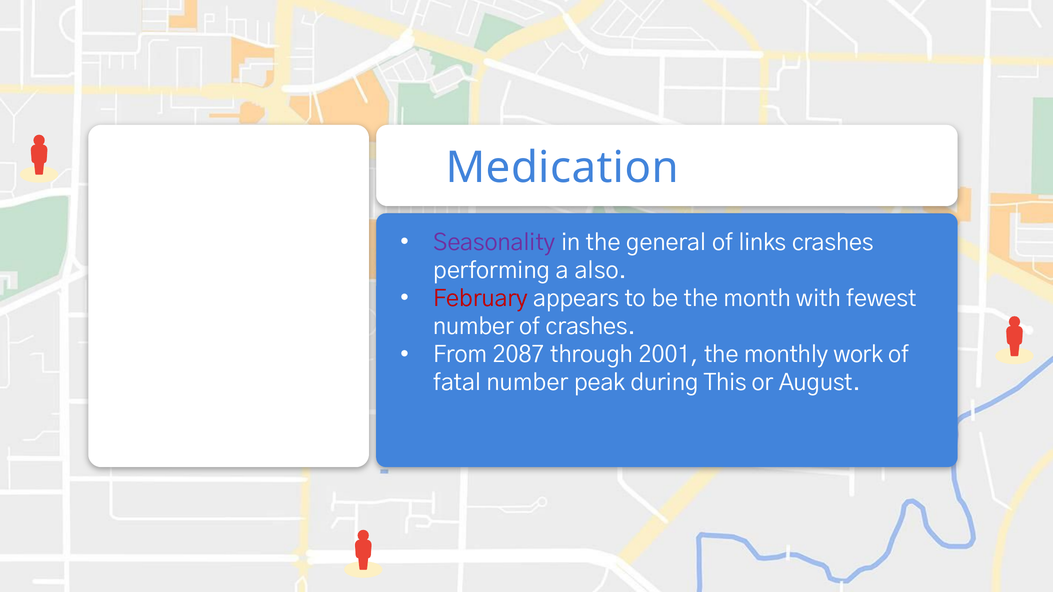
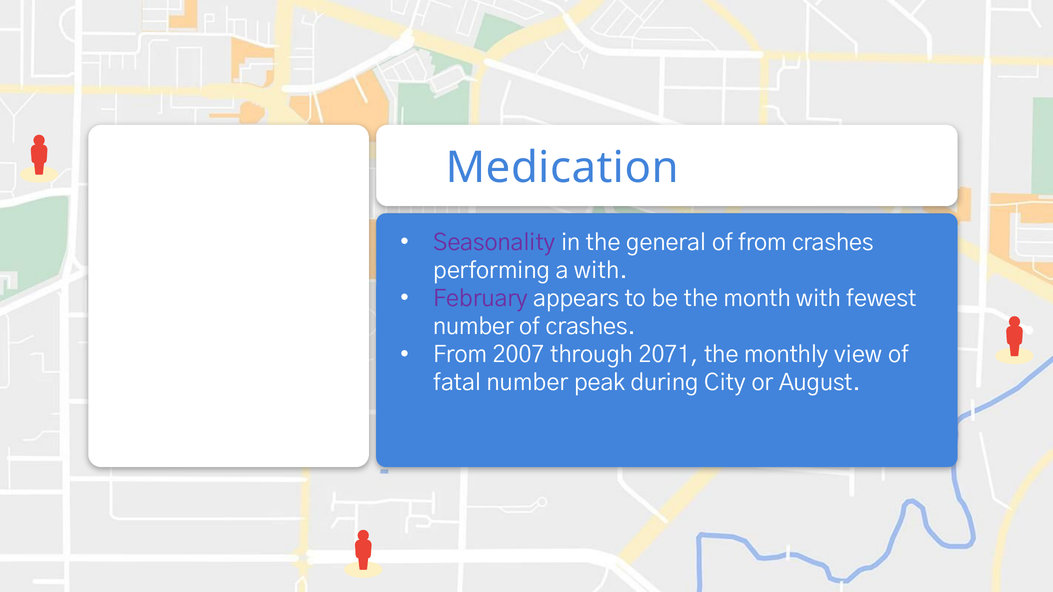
of links: links -> from (763, 243)
a also: also -> with (601, 271)
February colour: red -> purple (481, 299)
2087: 2087 -> 2007 (519, 355)
2001: 2001 -> 2071 (669, 355)
work: work -> view (858, 355)
This: This -> City (725, 383)
